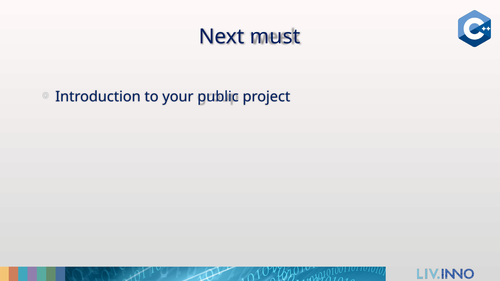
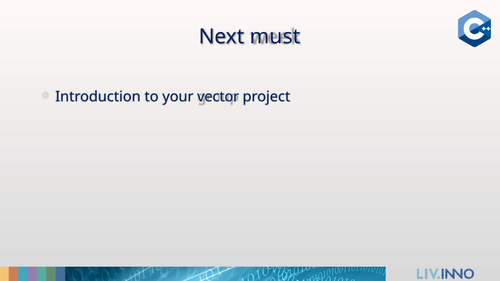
public: public -> vector (218, 97)
